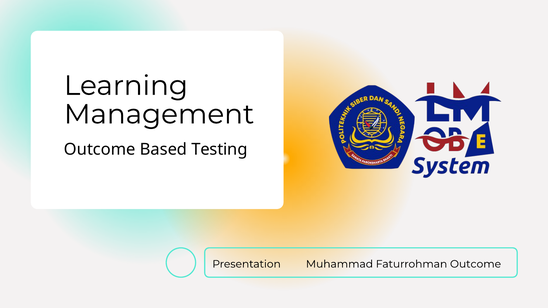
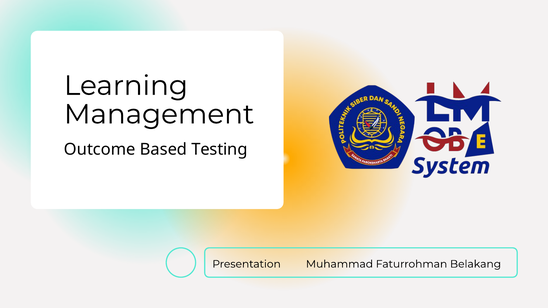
Faturrohman Outcome: Outcome -> Belakang (476, 264)
